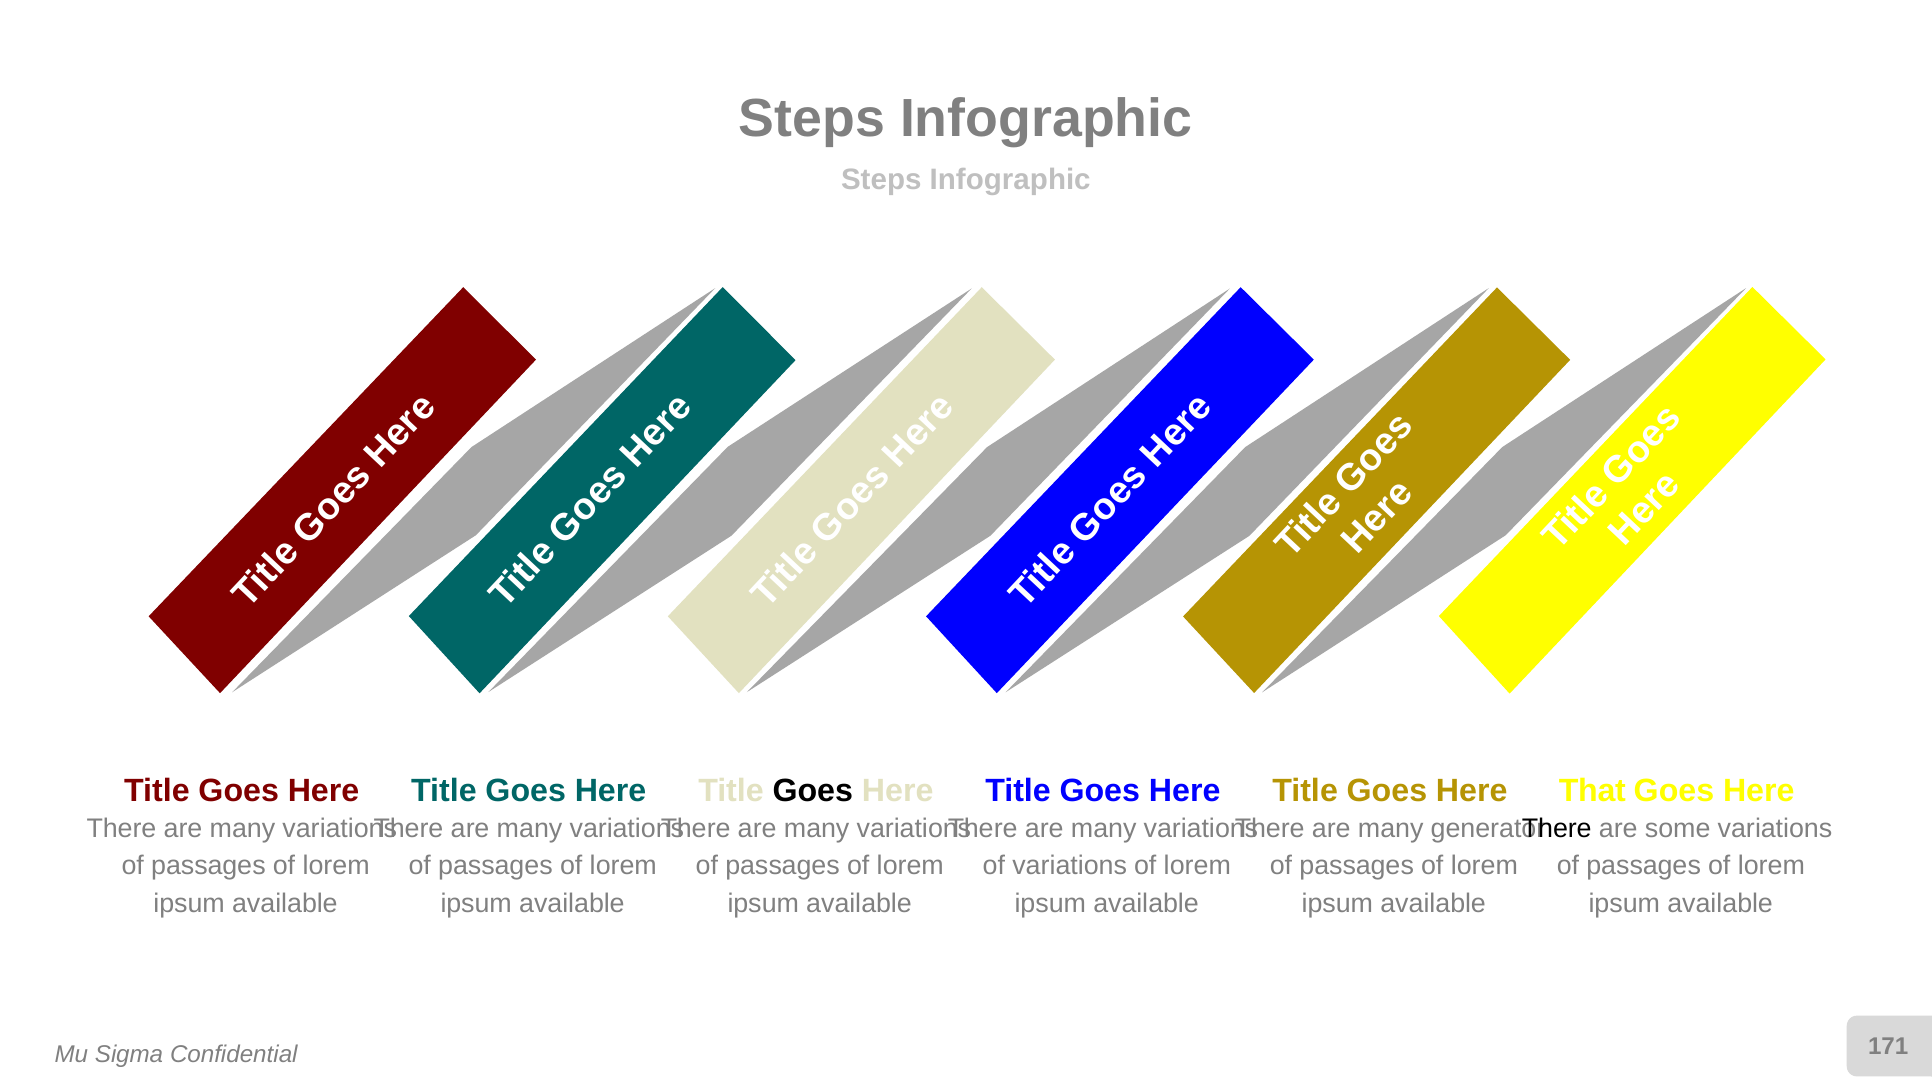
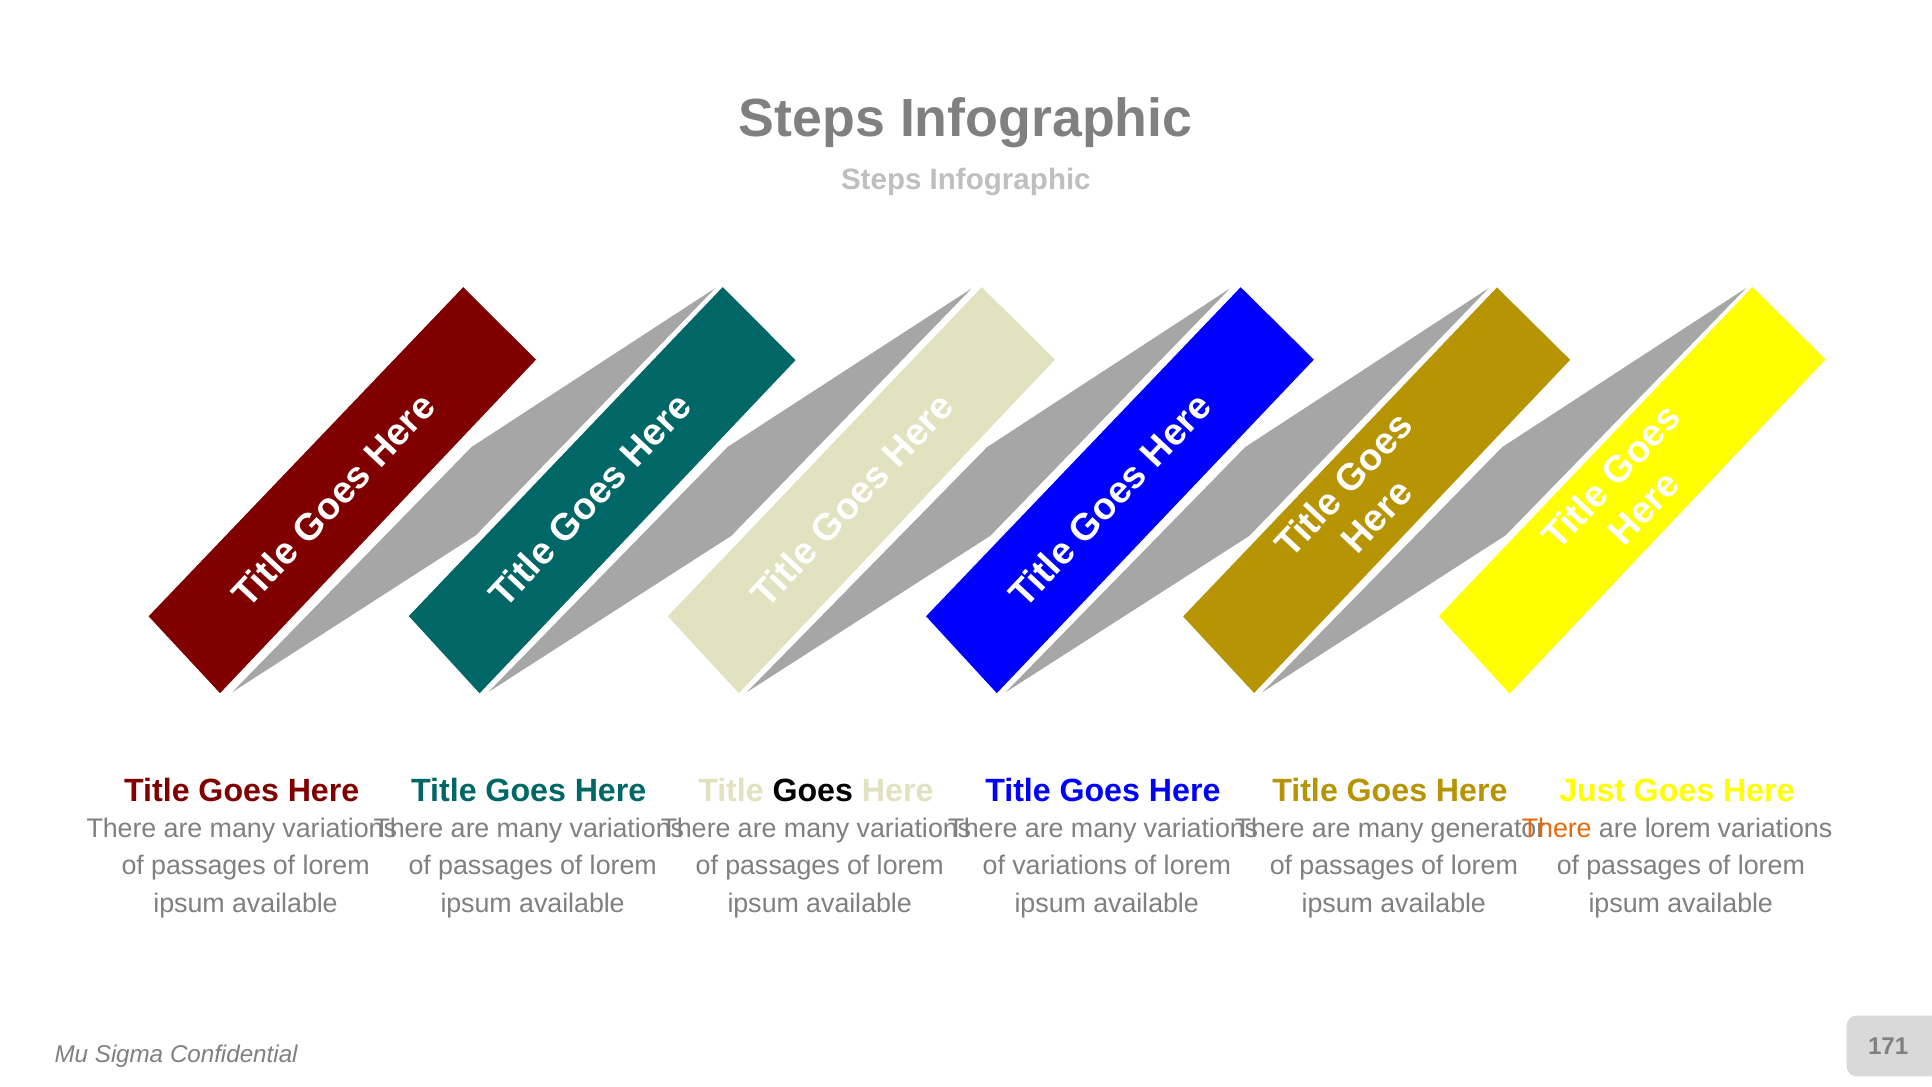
That: That -> Just (1592, 791)
There colour: black -> orange (1557, 828)
are some: some -> lorem (1678, 828)
